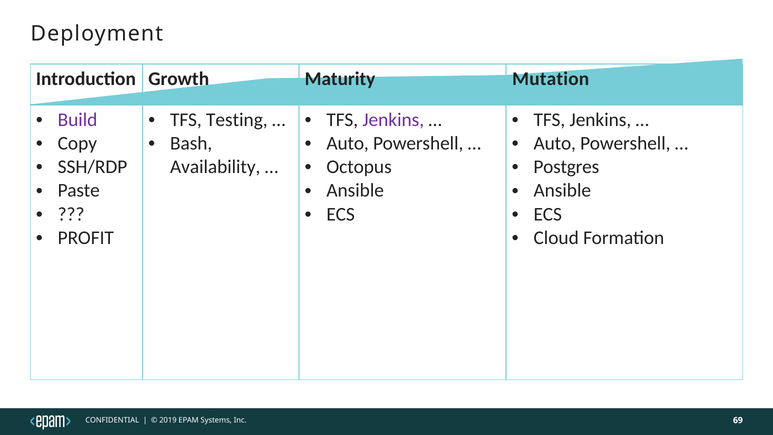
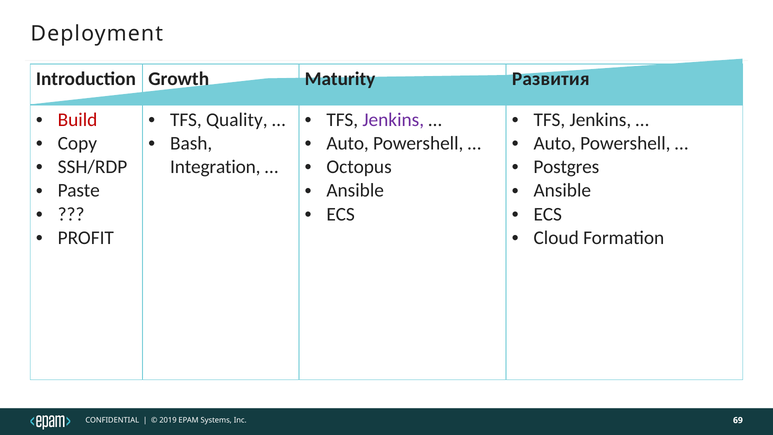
Mutation: Mutation -> Развития (551, 79)
Build colour: purple -> red (78, 120)
Testing: Testing -> Quality (237, 120)
Availability: Availability -> Integration (215, 167)
